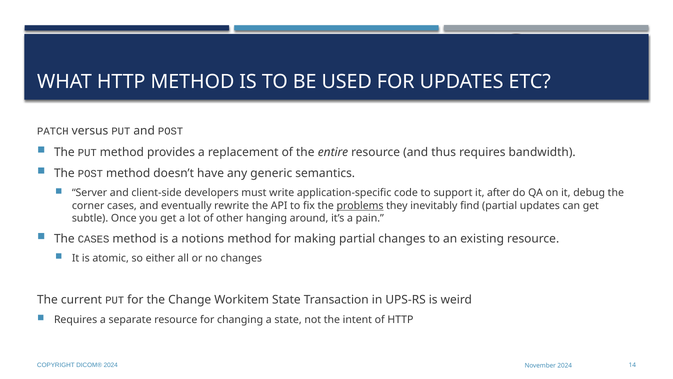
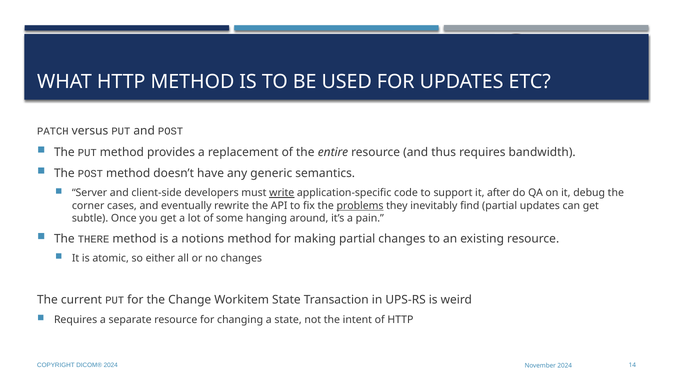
write underline: none -> present (282, 193)
other: other -> some (230, 218)
The CASES: CASES -> THERE (94, 239)
